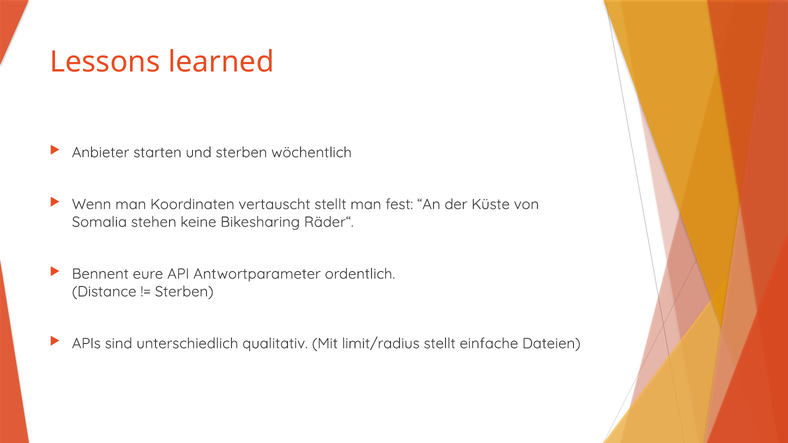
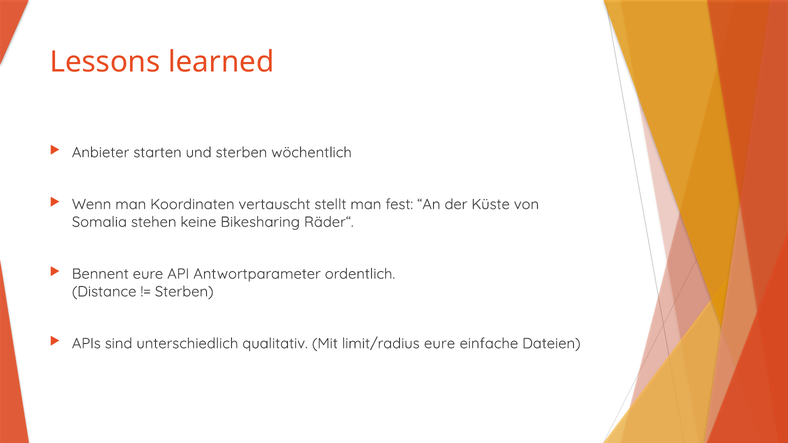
limit/radius stellt: stellt -> eure (440, 344)
